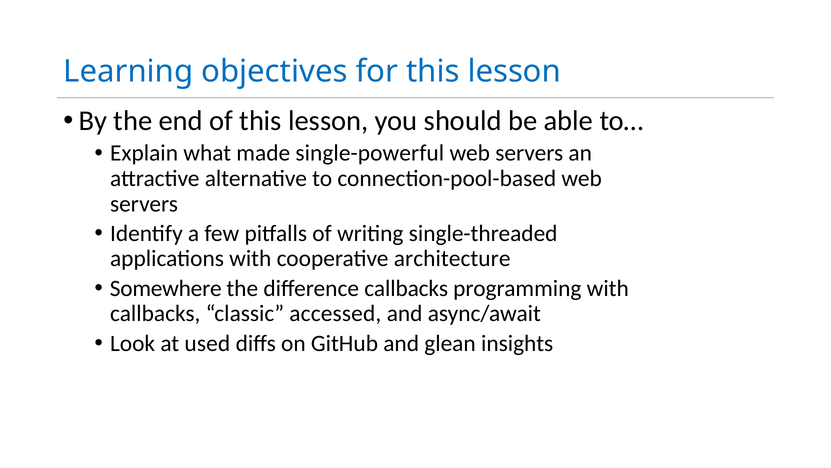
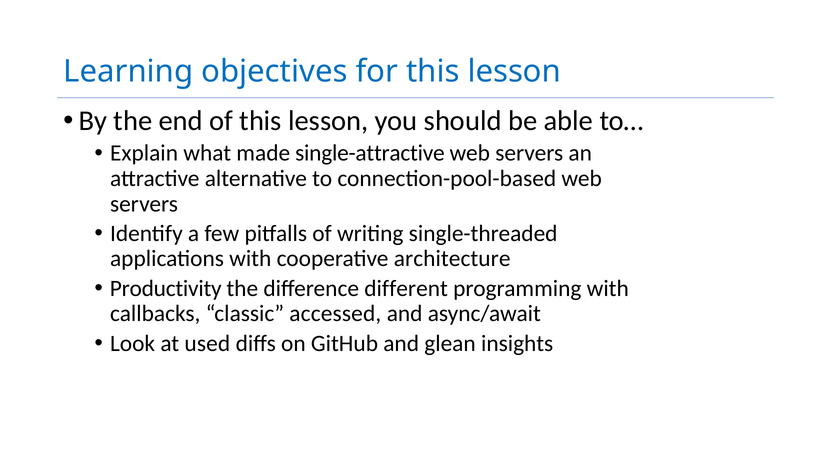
single-powerful: single-powerful -> single-attractive (370, 153)
Somewhere: Somewhere -> Productivity (166, 288)
difference callbacks: callbacks -> different (406, 288)
